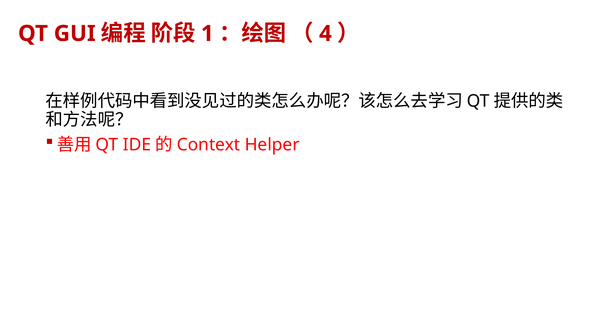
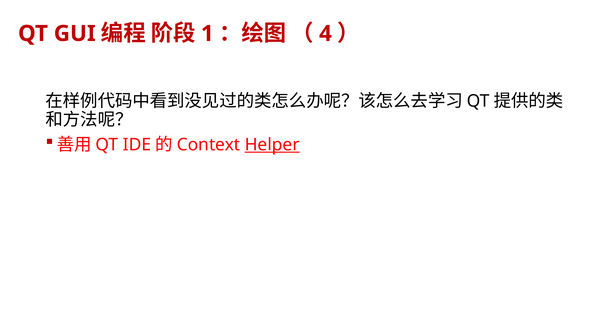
Helper underline: none -> present (272, 145)
